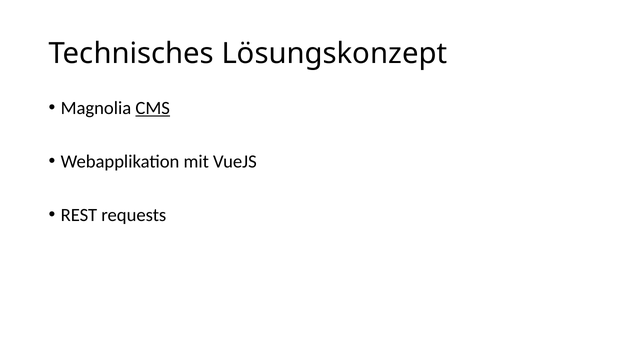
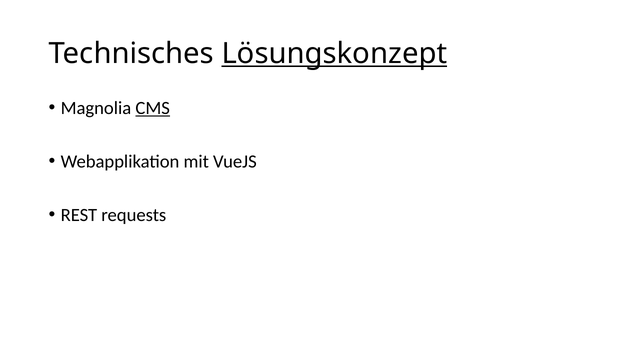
Lösungskonzept underline: none -> present (334, 54)
